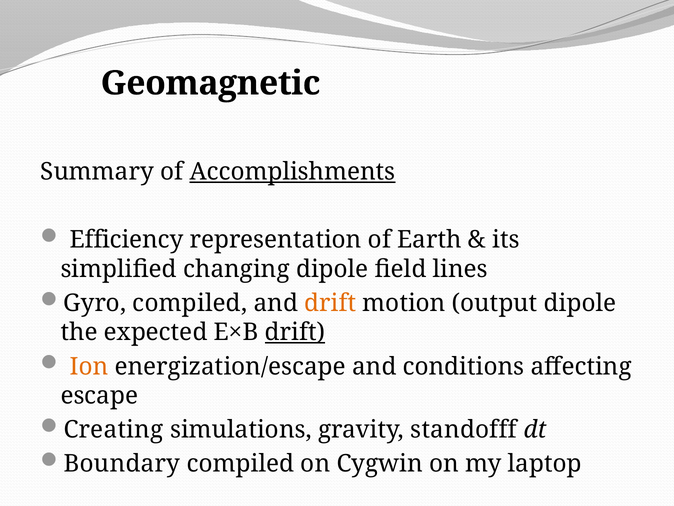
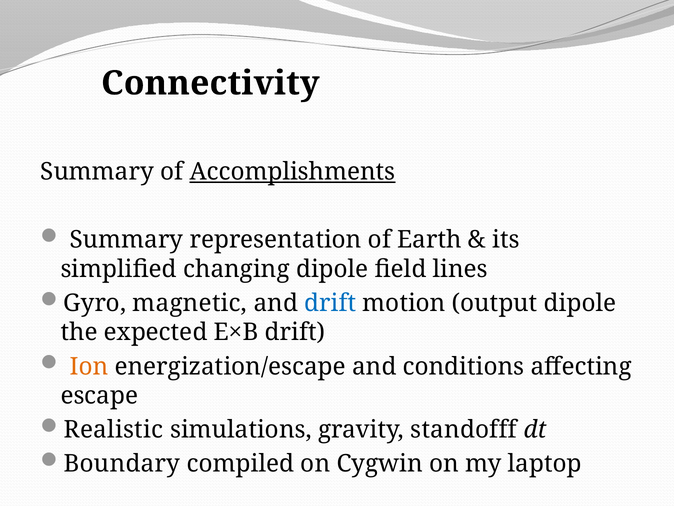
Geomagnetic: Geomagnetic -> Connectivity (210, 83)
Efficiency: Efficiency -> Summary (126, 240)
Gyro compiled: compiled -> magnetic (190, 303)
drift colour: orange -> blue (330, 303)
drift underline: present -> none (295, 332)
Creating: Creating -> Realistic (113, 429)
